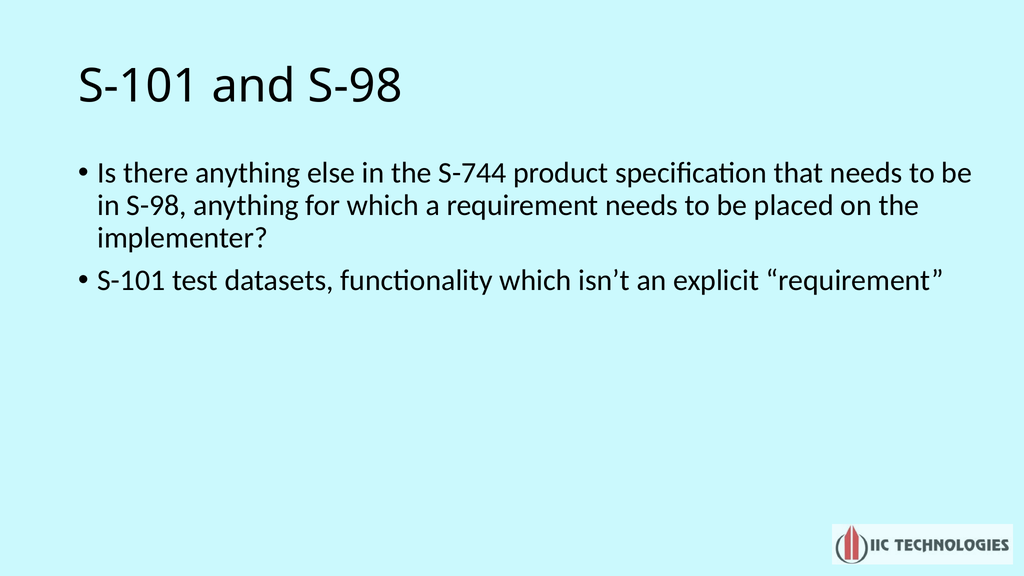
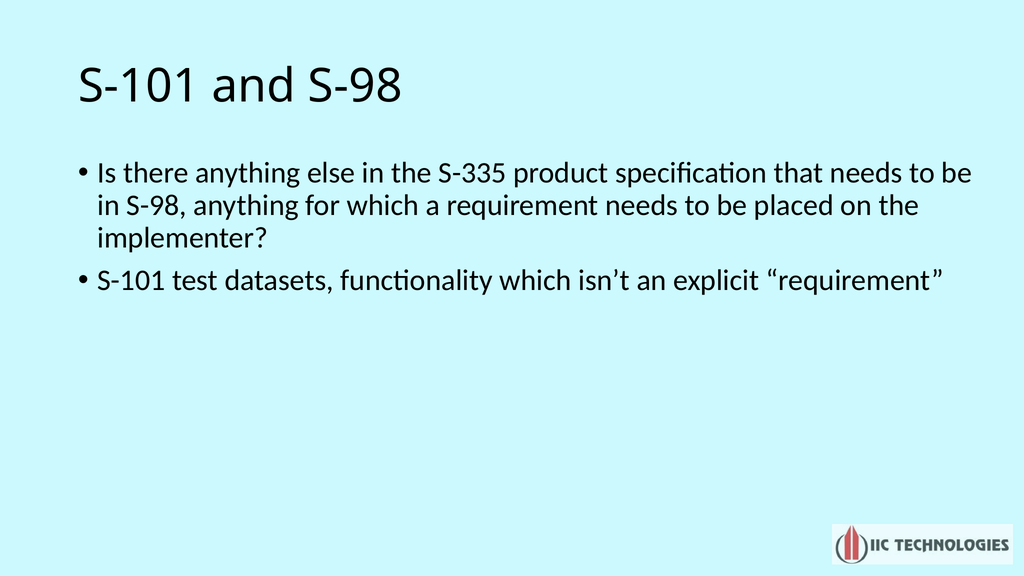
S-744: S-744 -> S-335 (472, 173)
